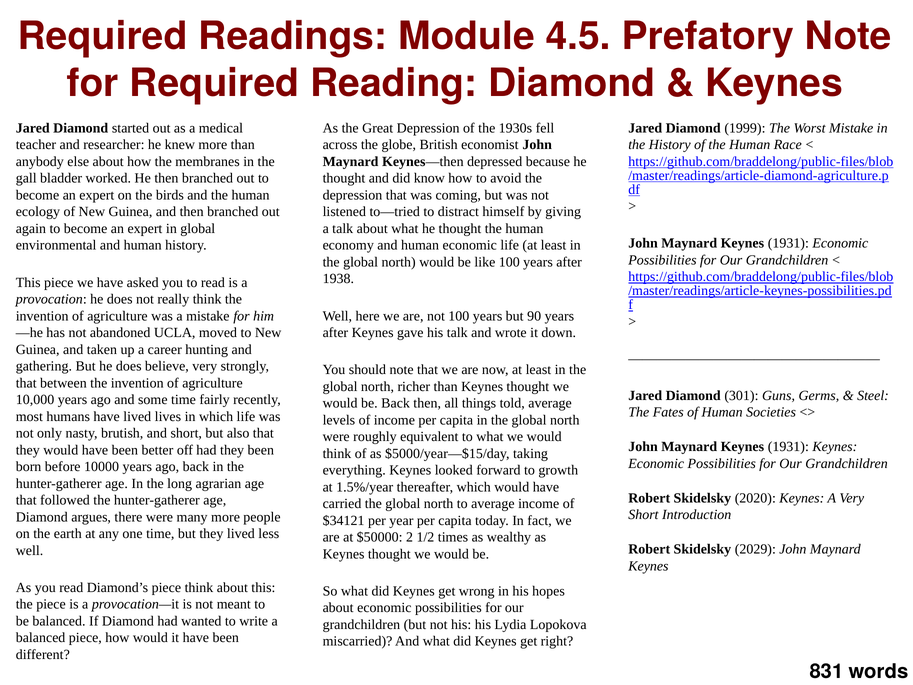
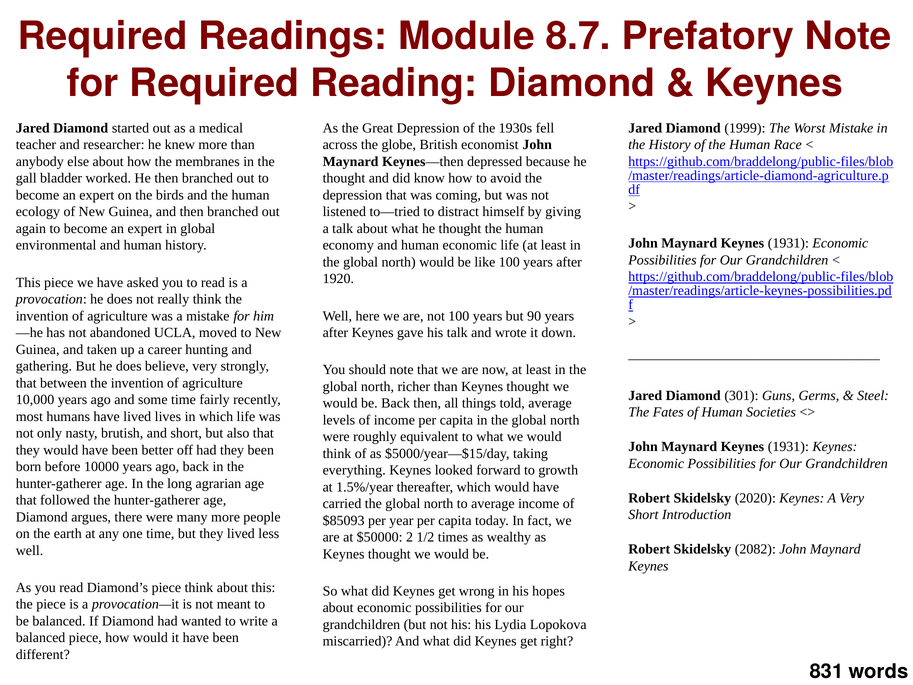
4.5: 4.5 -> 8.7 (578, 36)
1938: 1938 -> 1920 (338, 279)
$34121: $34121 -> $85093 (344, 520)
2029: 2029 -> 2082 (755, 549)
